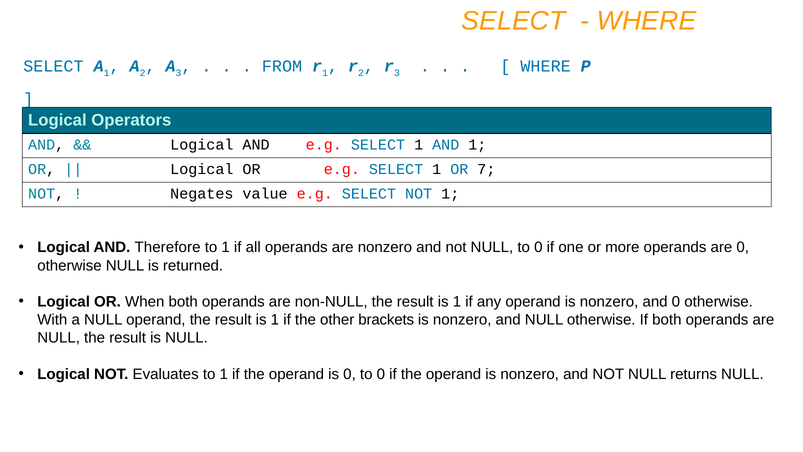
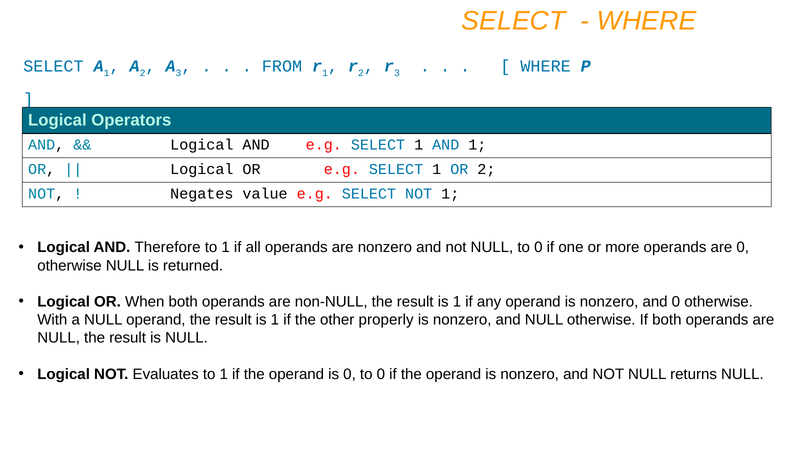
OR 7: 7 -> 2 (486, 169)
brackets: brackets -> properly (386, 320)
